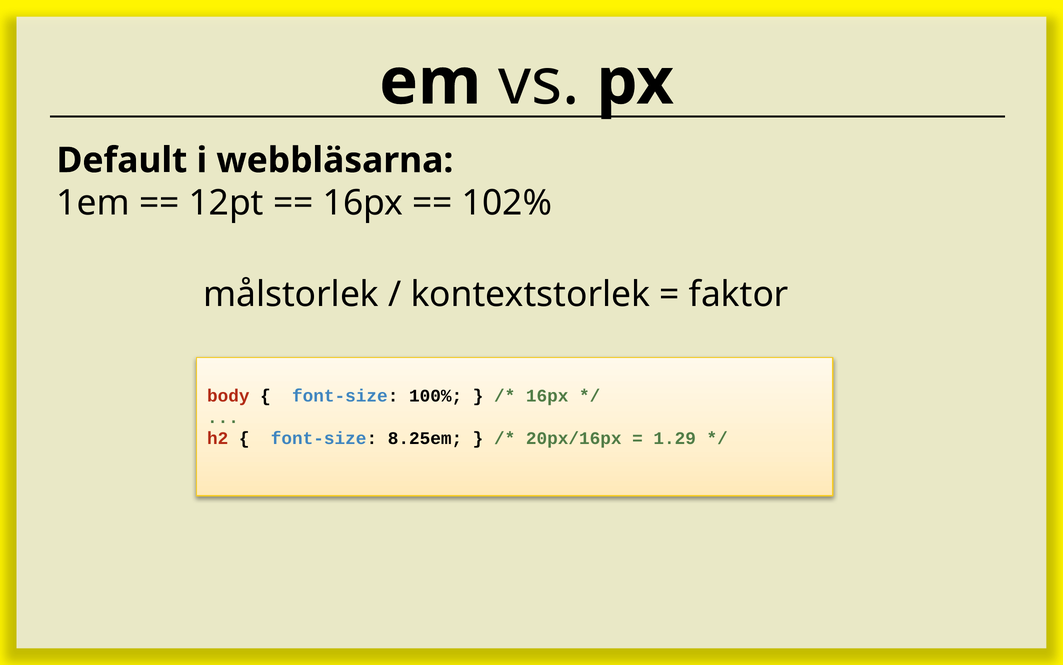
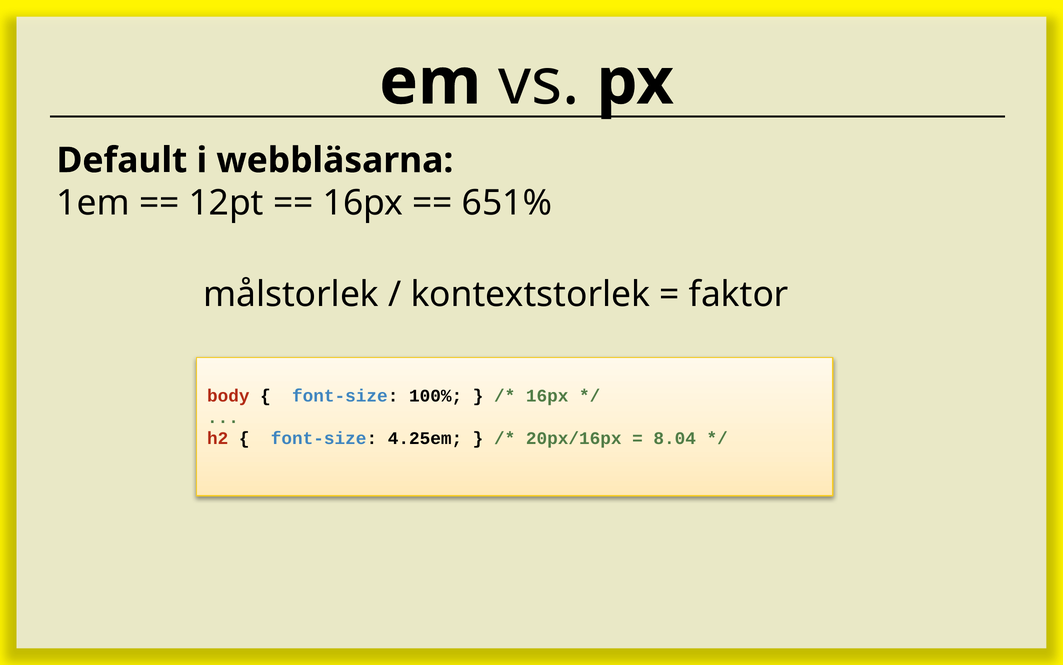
102%: 102% -> 651% (507, 203)
8.25em: 8.25em -> 4.25em (425, 438)
1.29: 1.29 -> 8.04 (675, 438)
